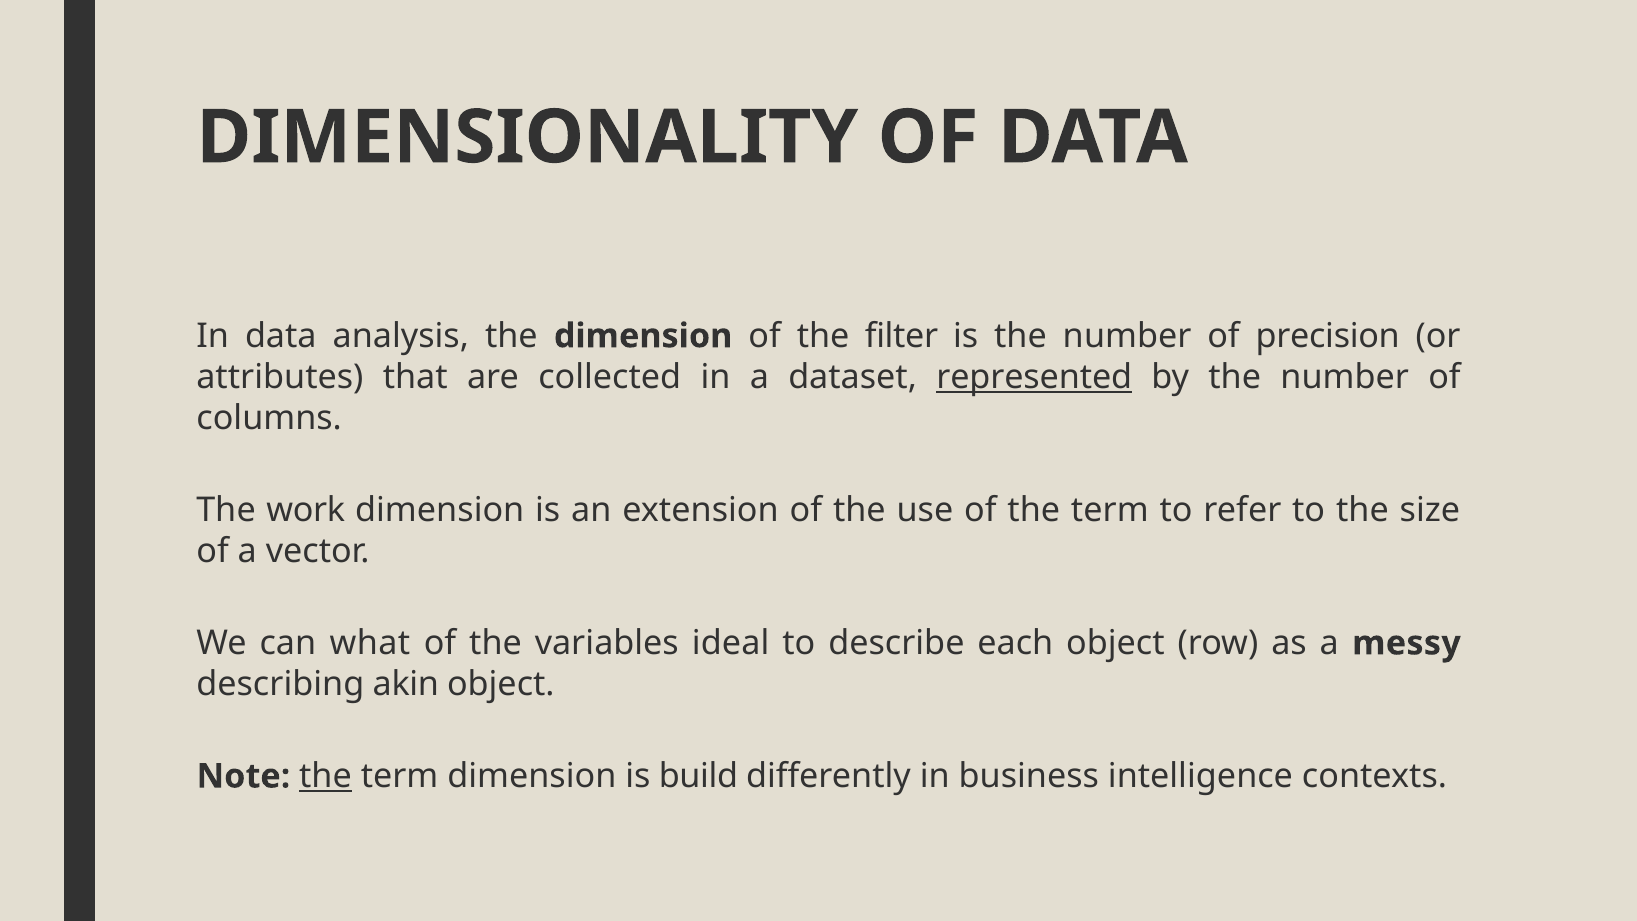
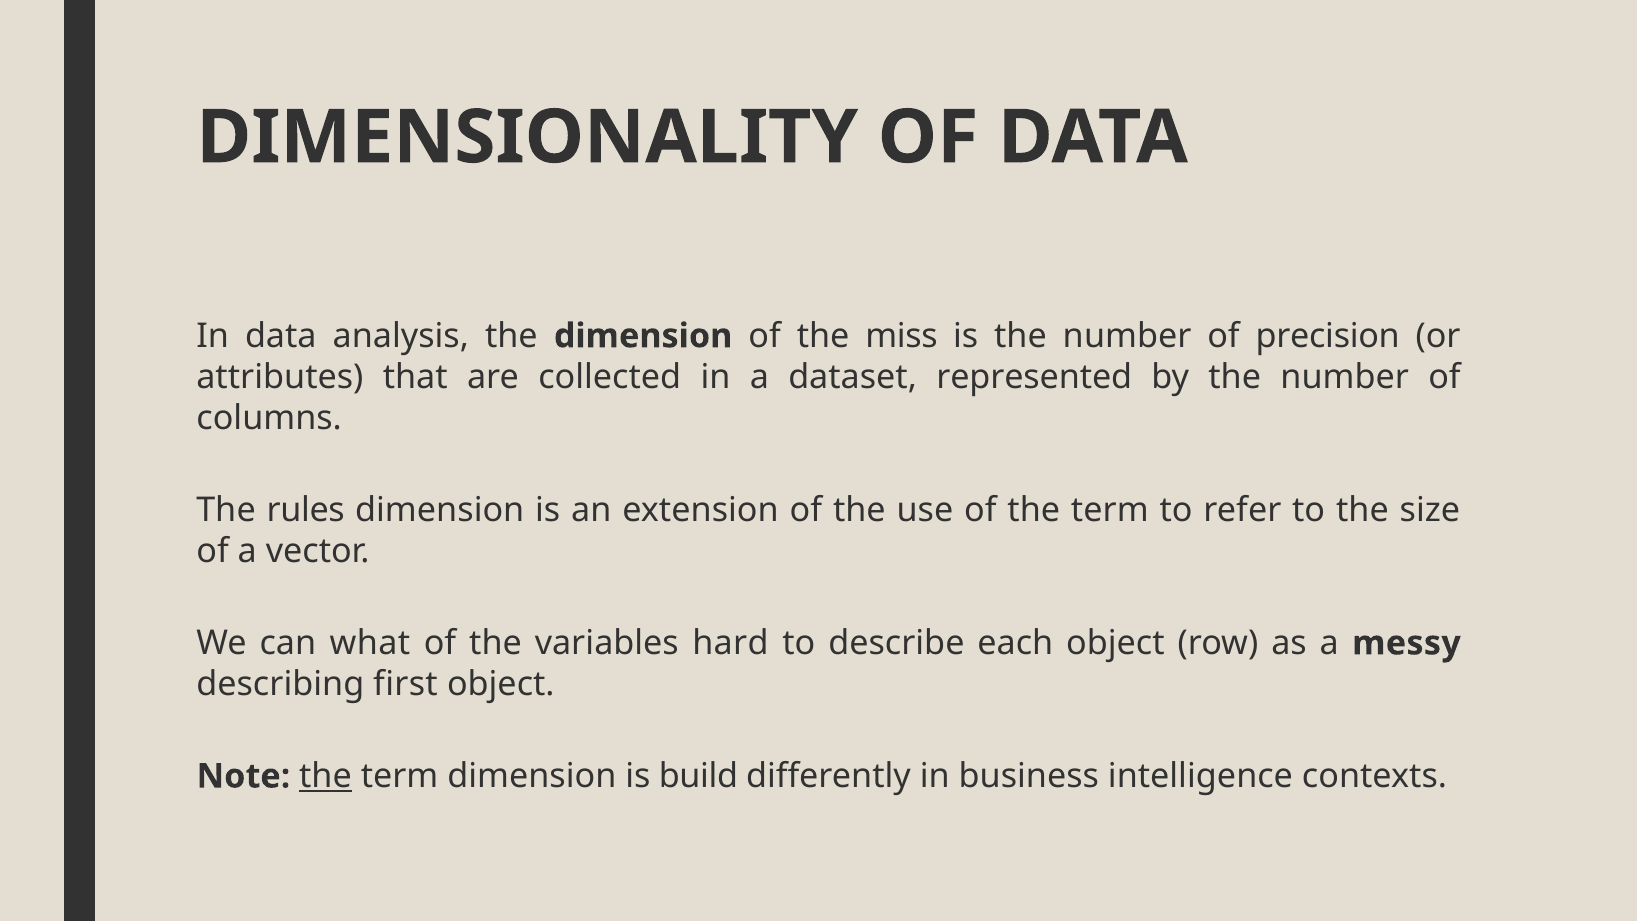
filter: filter -> miss (902, 336)
represented underline: present -> none (1034, 377)
work: work -> rules (306, 510)
ideal: ideal -> hard (730, 643)
akin: akin -> first (406, 684)
